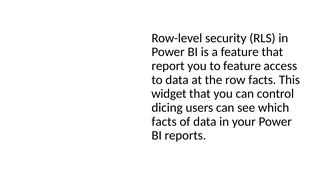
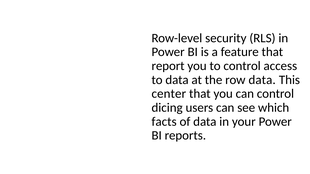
to feature: feature -> control (242, 66)
row facts: facts -> data (262, 80)
widget: widget -> center (169, 94)
